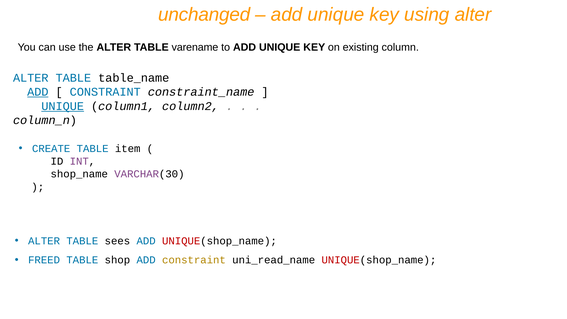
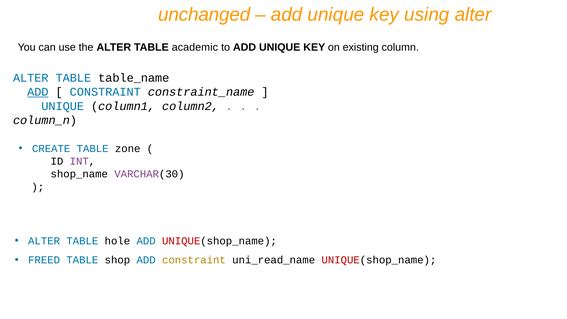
varename: varename -> academic (195, 47)
UNIQUE underline: present -> none (63, 106)
item: item -> zone (128, 149)
sees: sees -> hole (117, 241)
